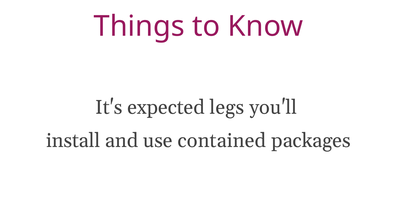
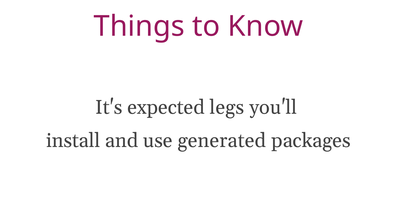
contained: contained -> generated (222, 141)
